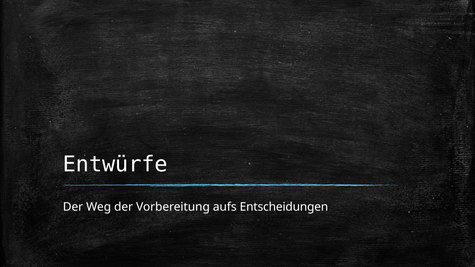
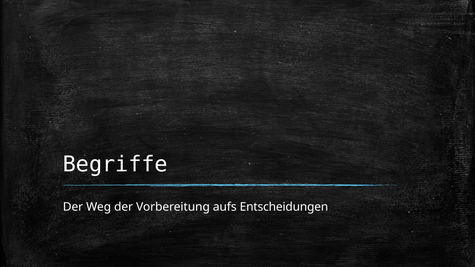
Entwürfe: Entwürfe -> Begriffe (115, 164)
